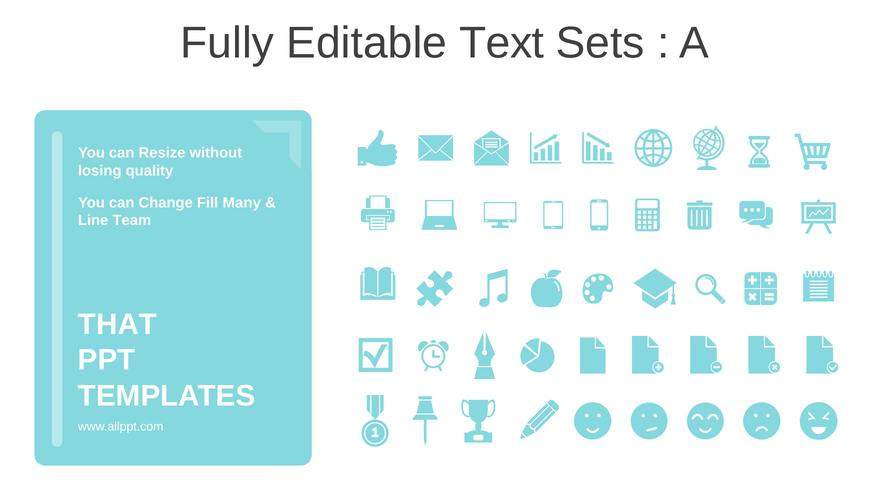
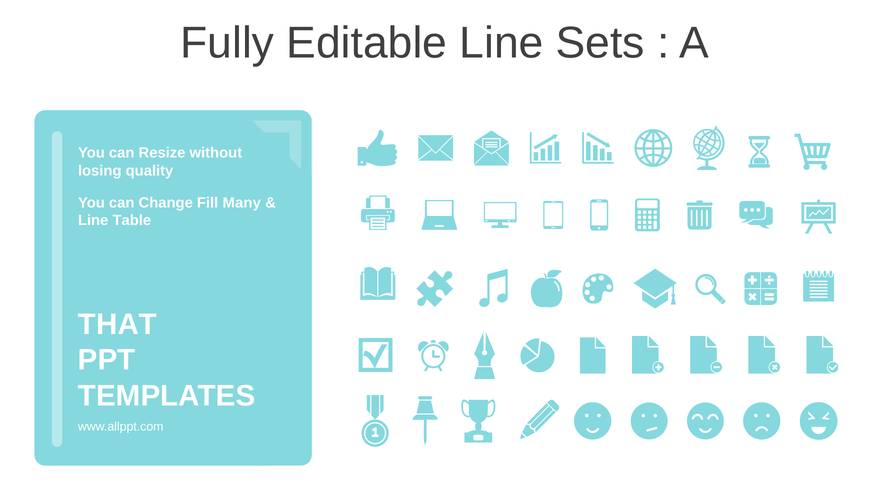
Editable Text: Text -> Line (502, 43)
Team: Team -> Table (132, 220)
